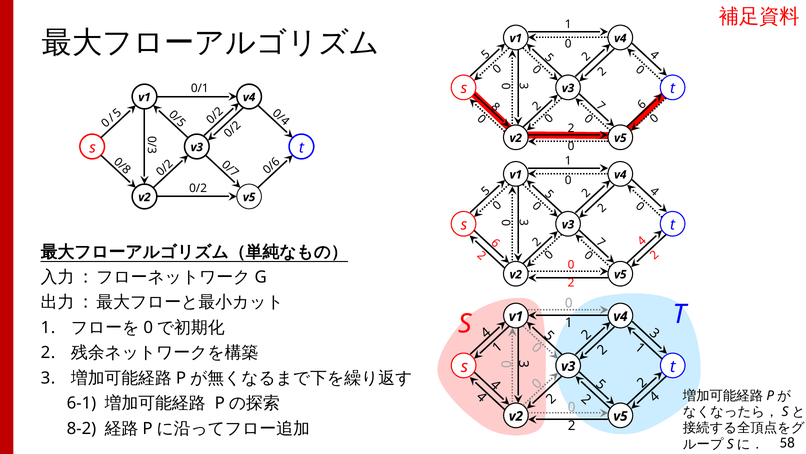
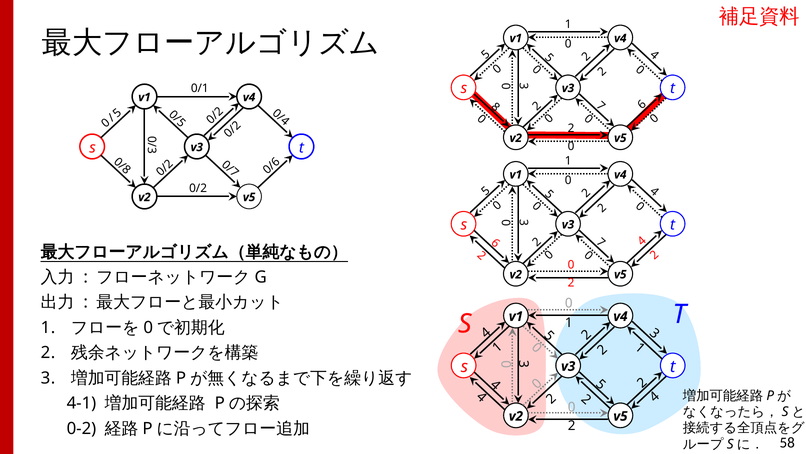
6-1: 6-1 -> 4-1 (81, 403)
8-2: 8-2 -> 0-2 (81, 428)
